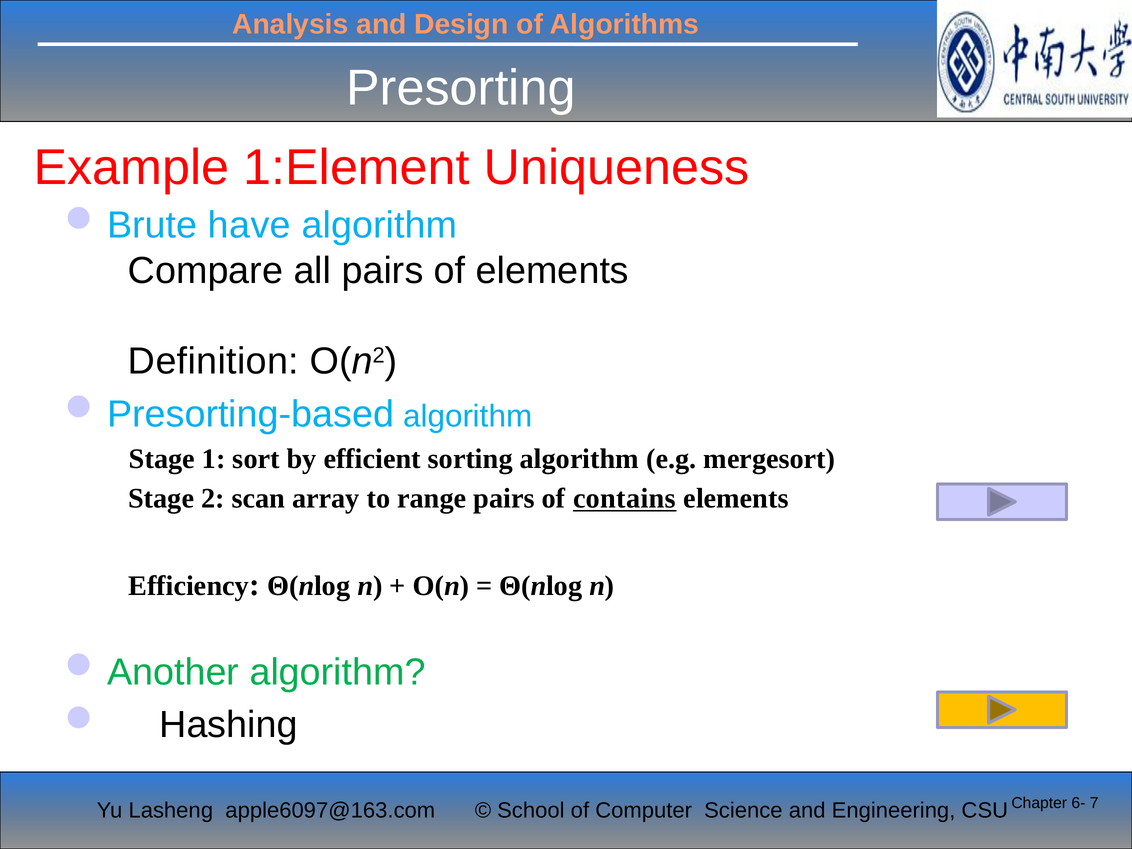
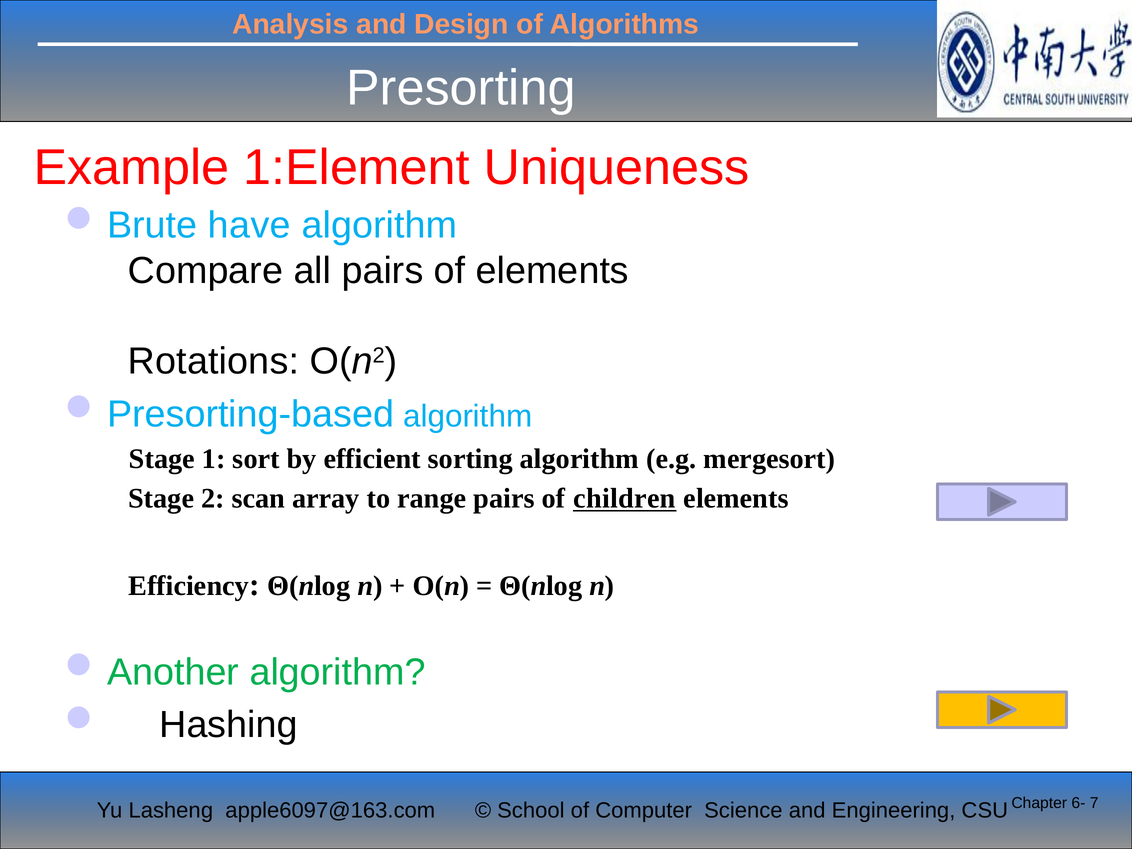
Definition: Definition -> Rotations (213, 361)
contains: contains -> children (624, 498)
